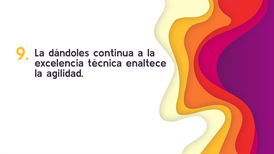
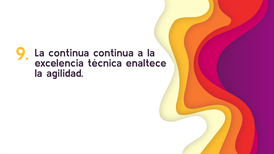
La dándoles: dándoles -> continua (69, 53)
